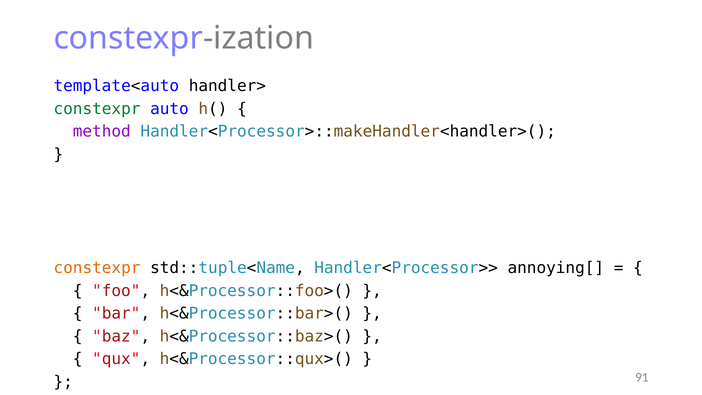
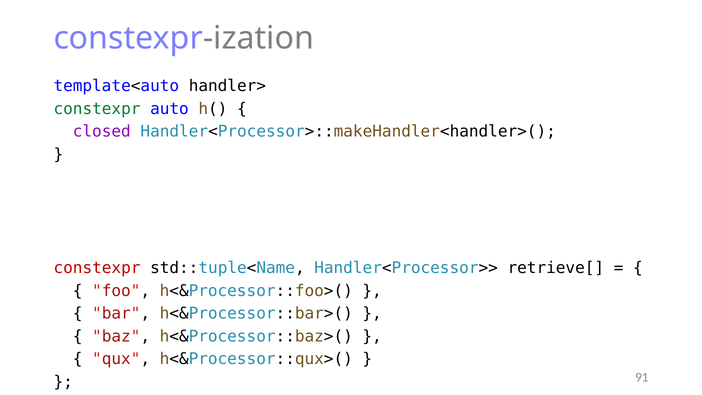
method: method -> closed (102, 132)
constexpr colour: orange -> red (97, 268)
annoying[: annoying[ -> retrieve[ (556, 268)
